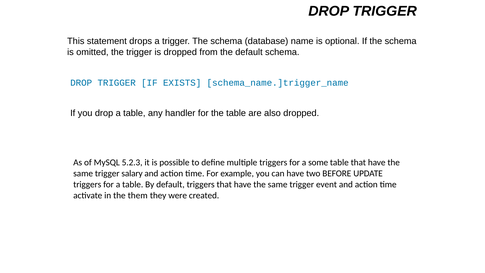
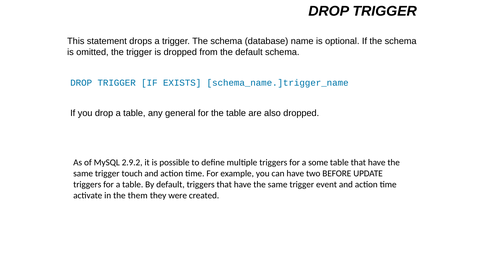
handler: handler -> general (180, 113)
5.2.3: 5.2.3 -> 2.9.2 (132, 162)
salary: salary -> touch (132, 173)
